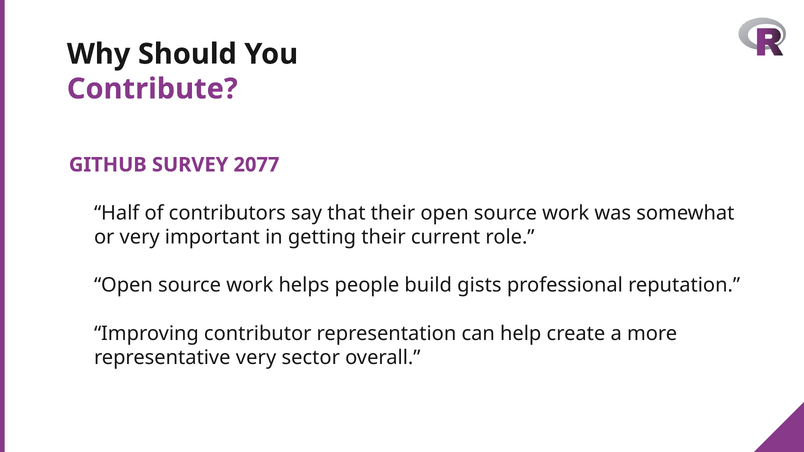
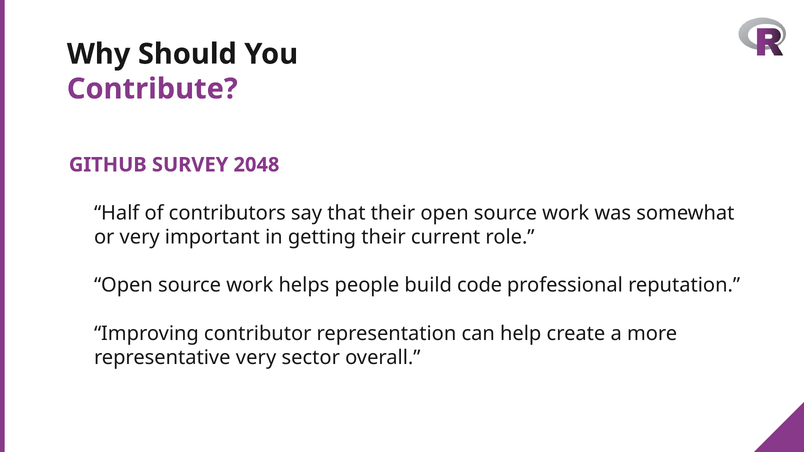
2077: 2077 -> 2048 (256, 165)
gists: gists -> code (480, 285)
